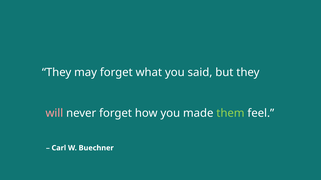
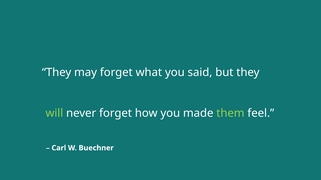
will colour: pink -> light green (54, 114)
